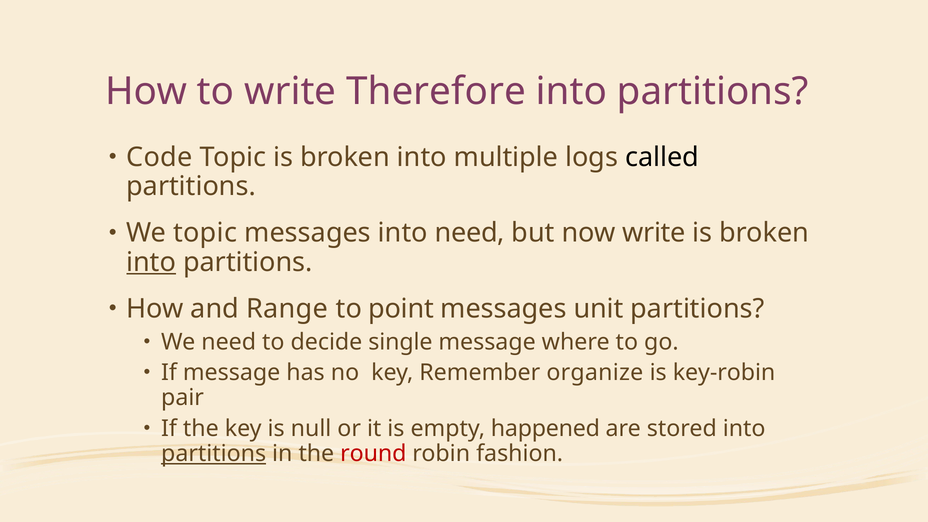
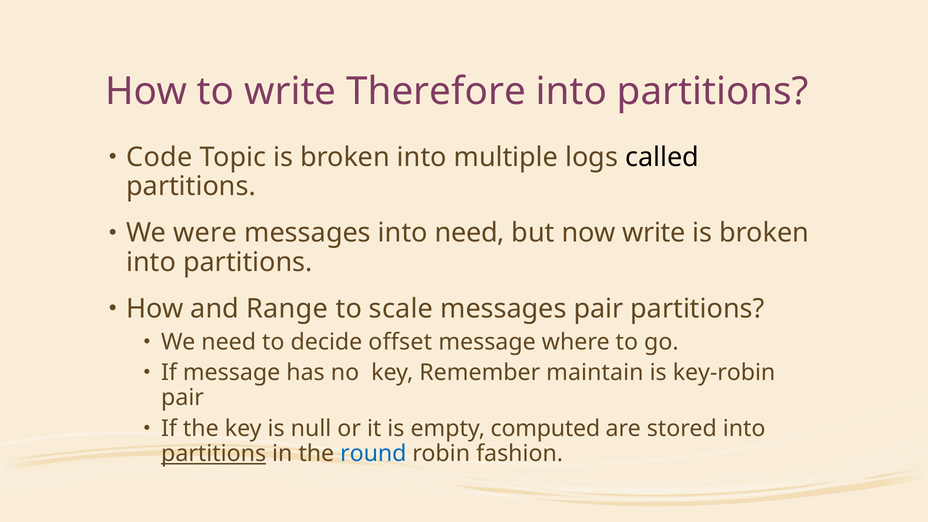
We topic: topic -> were (205, 233)
into underline: present -> none (151, 262)
point: point -> scale (401, 309)
messages unit: unit -> pair (598, 309)
single: single -> offset (400, 342)
organize: organize -> maintain (595, 373)
happened: happened -> computed (545, 429)
round colour: red -> blue (373, 454)
